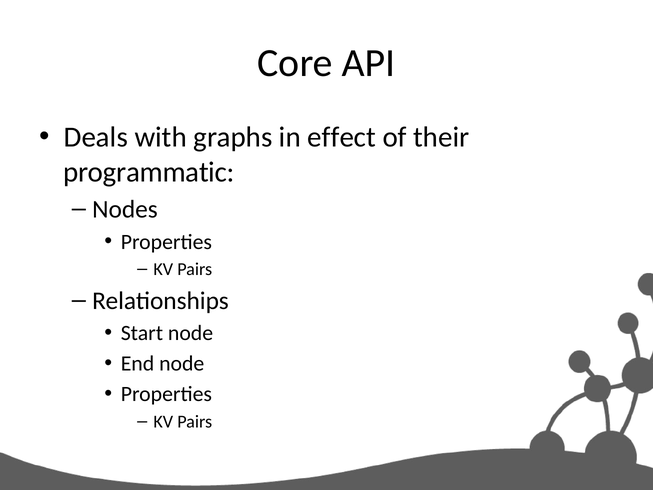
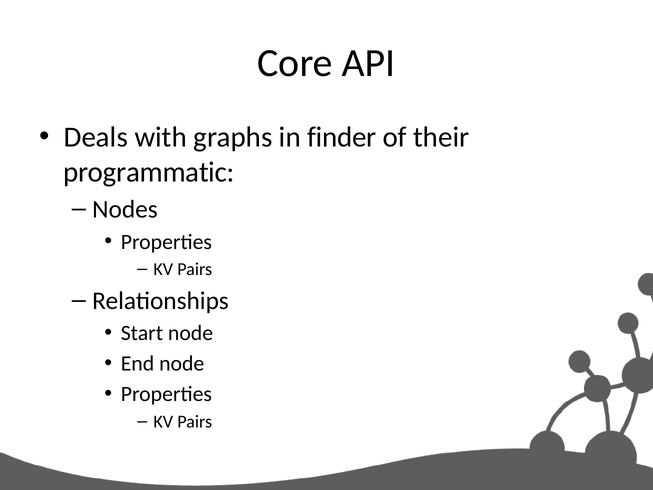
effect: effect -> finder (342, 137)
